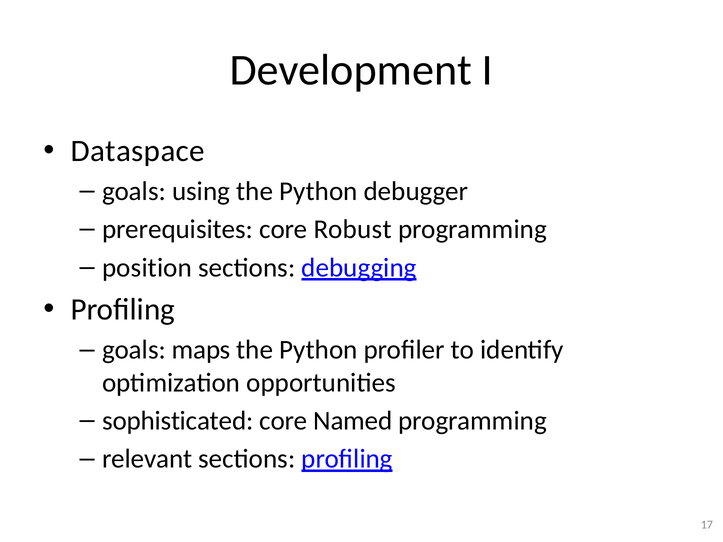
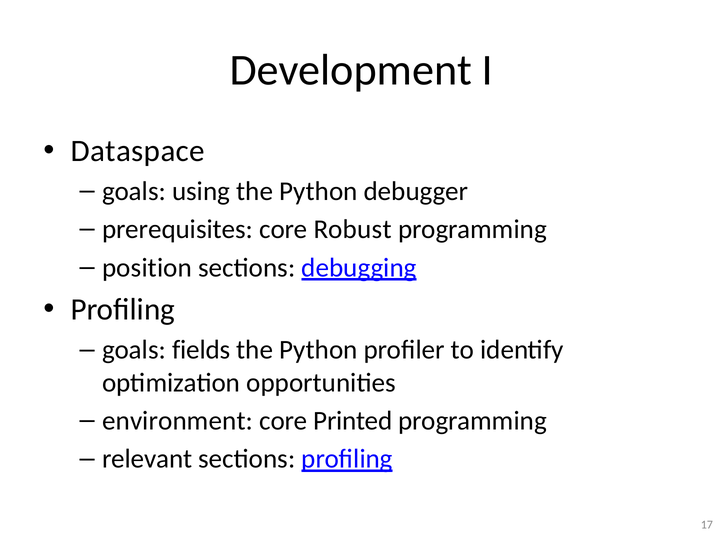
maps: maps -> fields (201, 350)
sophisticated: sophisticated -> environment (178, 421)
Named: Named -> Printed (353, 421)
